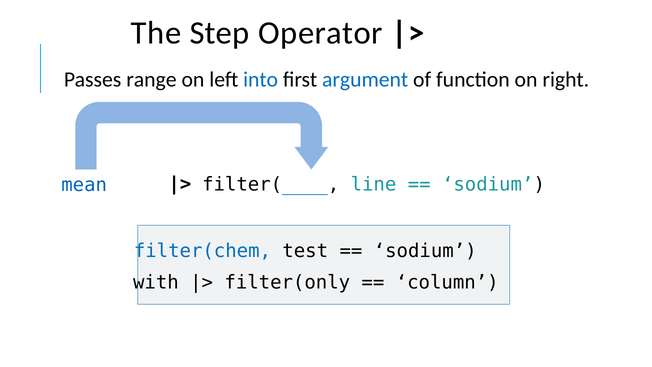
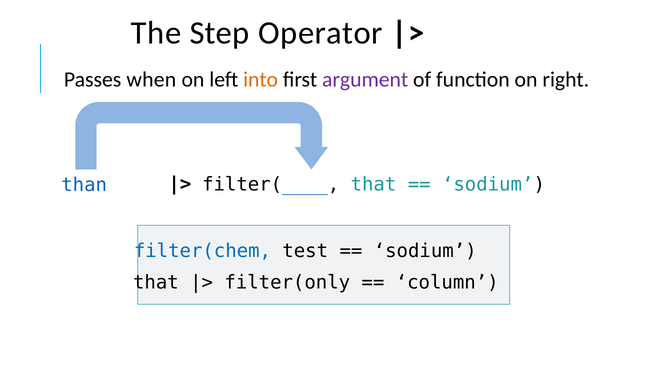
range: range -> when (151, 80)
into colour: blue -> orange (261, 80)
argument colour: blue -> purple (365, 80)
filter(____ line: line -> that (374, 184)
mean: mean -> than (84, 185)
with: with -> that (156, 282)
